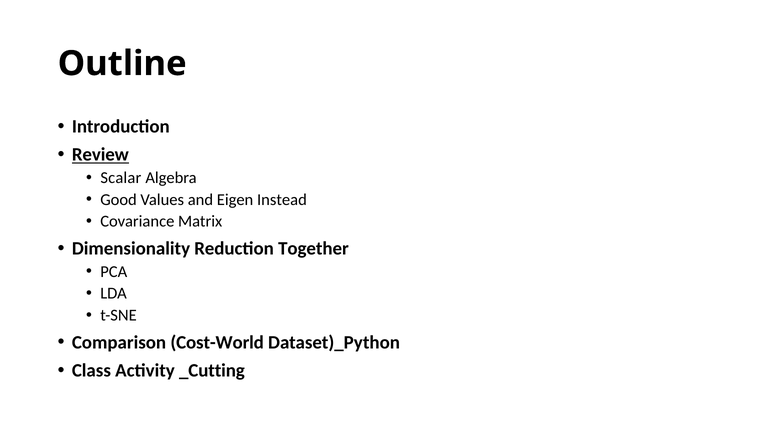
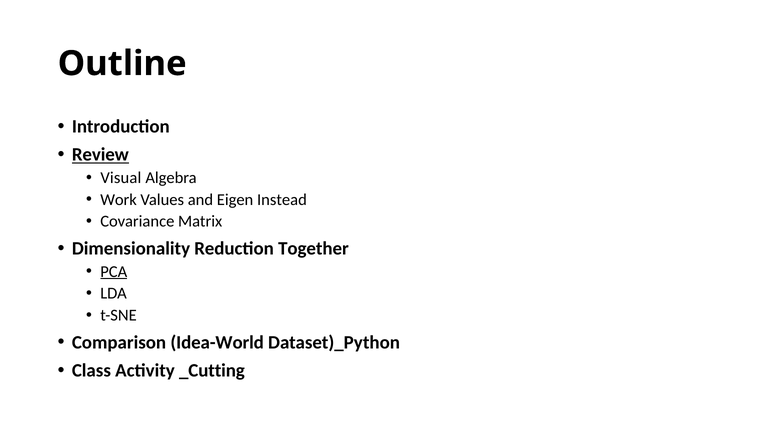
Scalar: Scalar -> Visual (121, 178)
Good: Good -> Work (119, 200)
PCA underline: none -> present (114, 271)
Cost-World: Cost-World -> Idea-World (217, 342)
